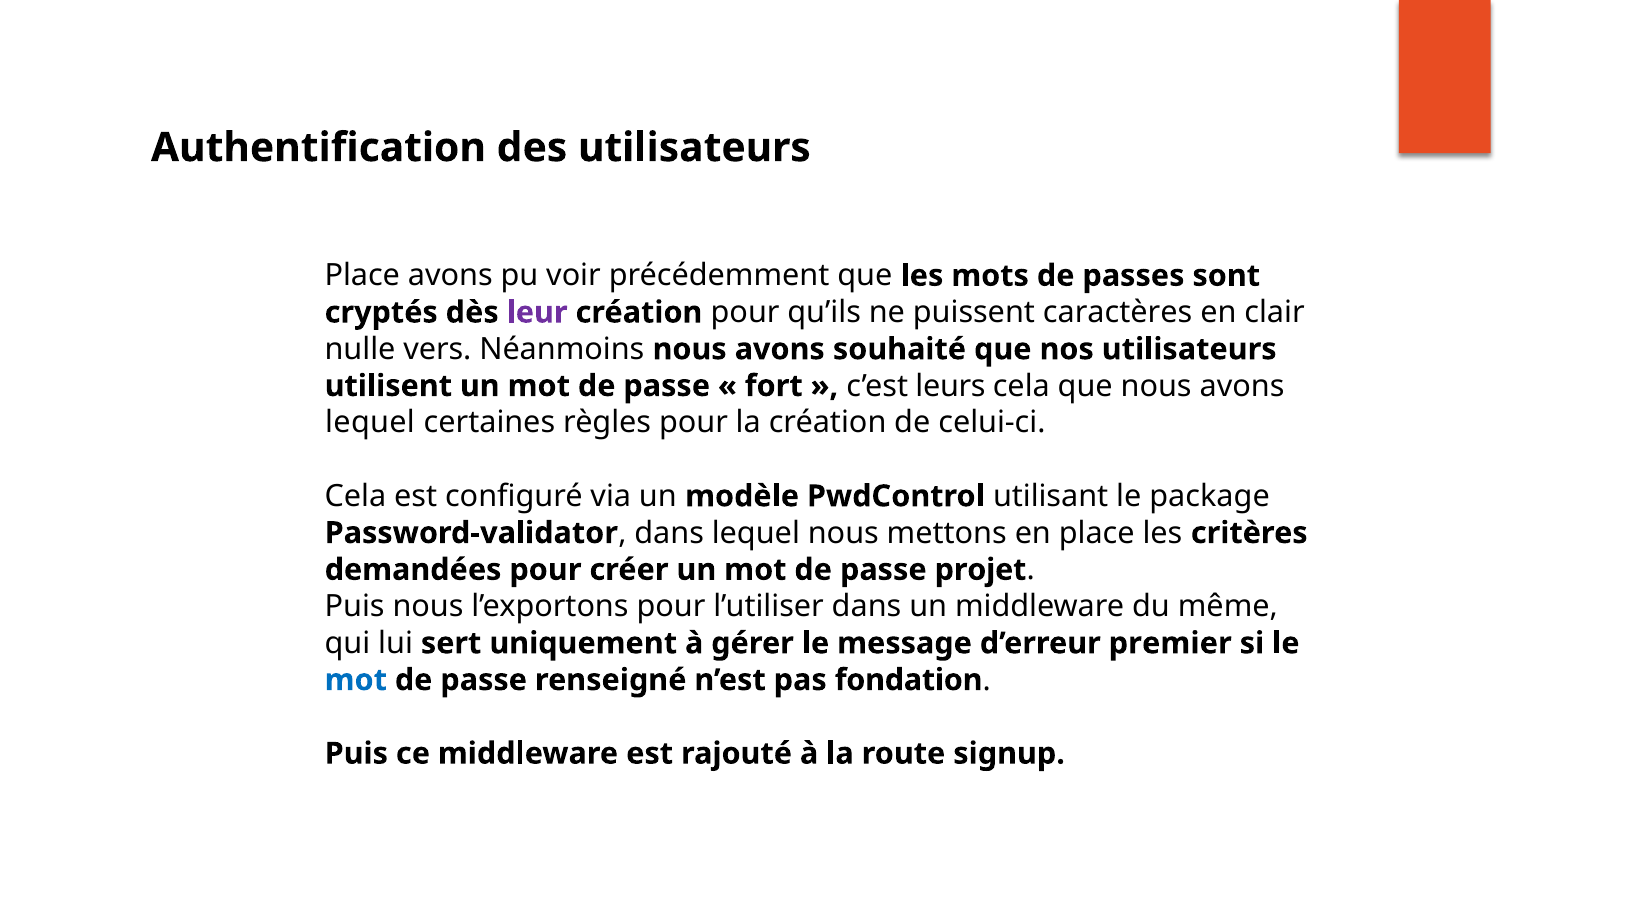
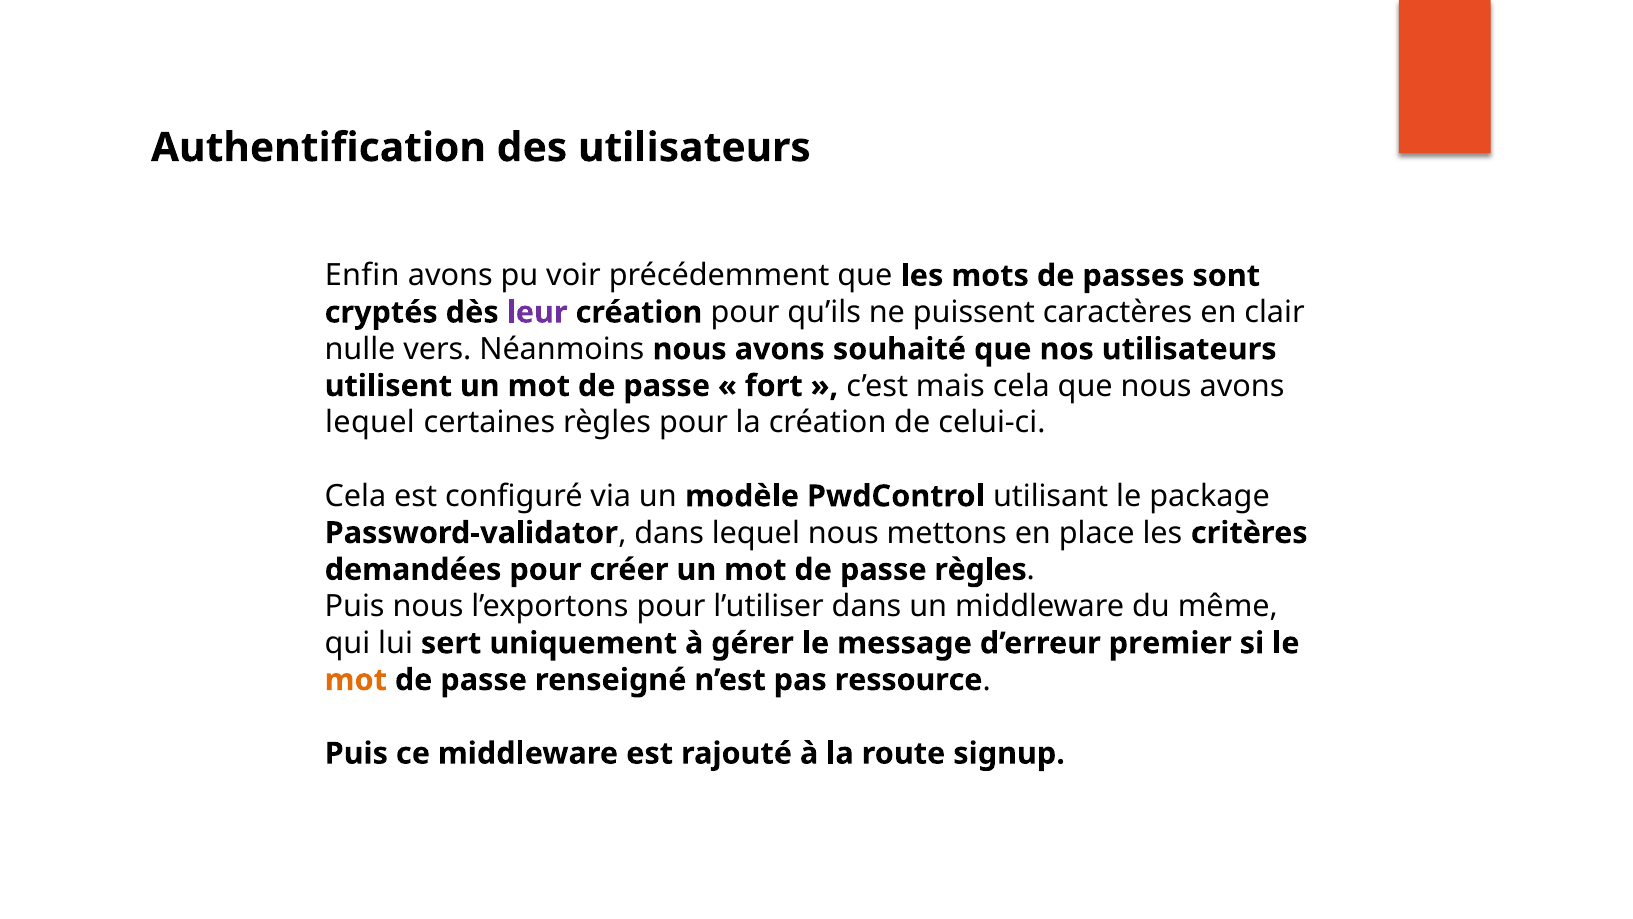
Place: Place -> Enfin (362, 276)
leurs: leurs -> mais (950, 386)
passe projet: projet -> règles (981, 569)
mot colour: blue -> orange (356, 680)
fondation: fondation -> ressource (909, 680)
